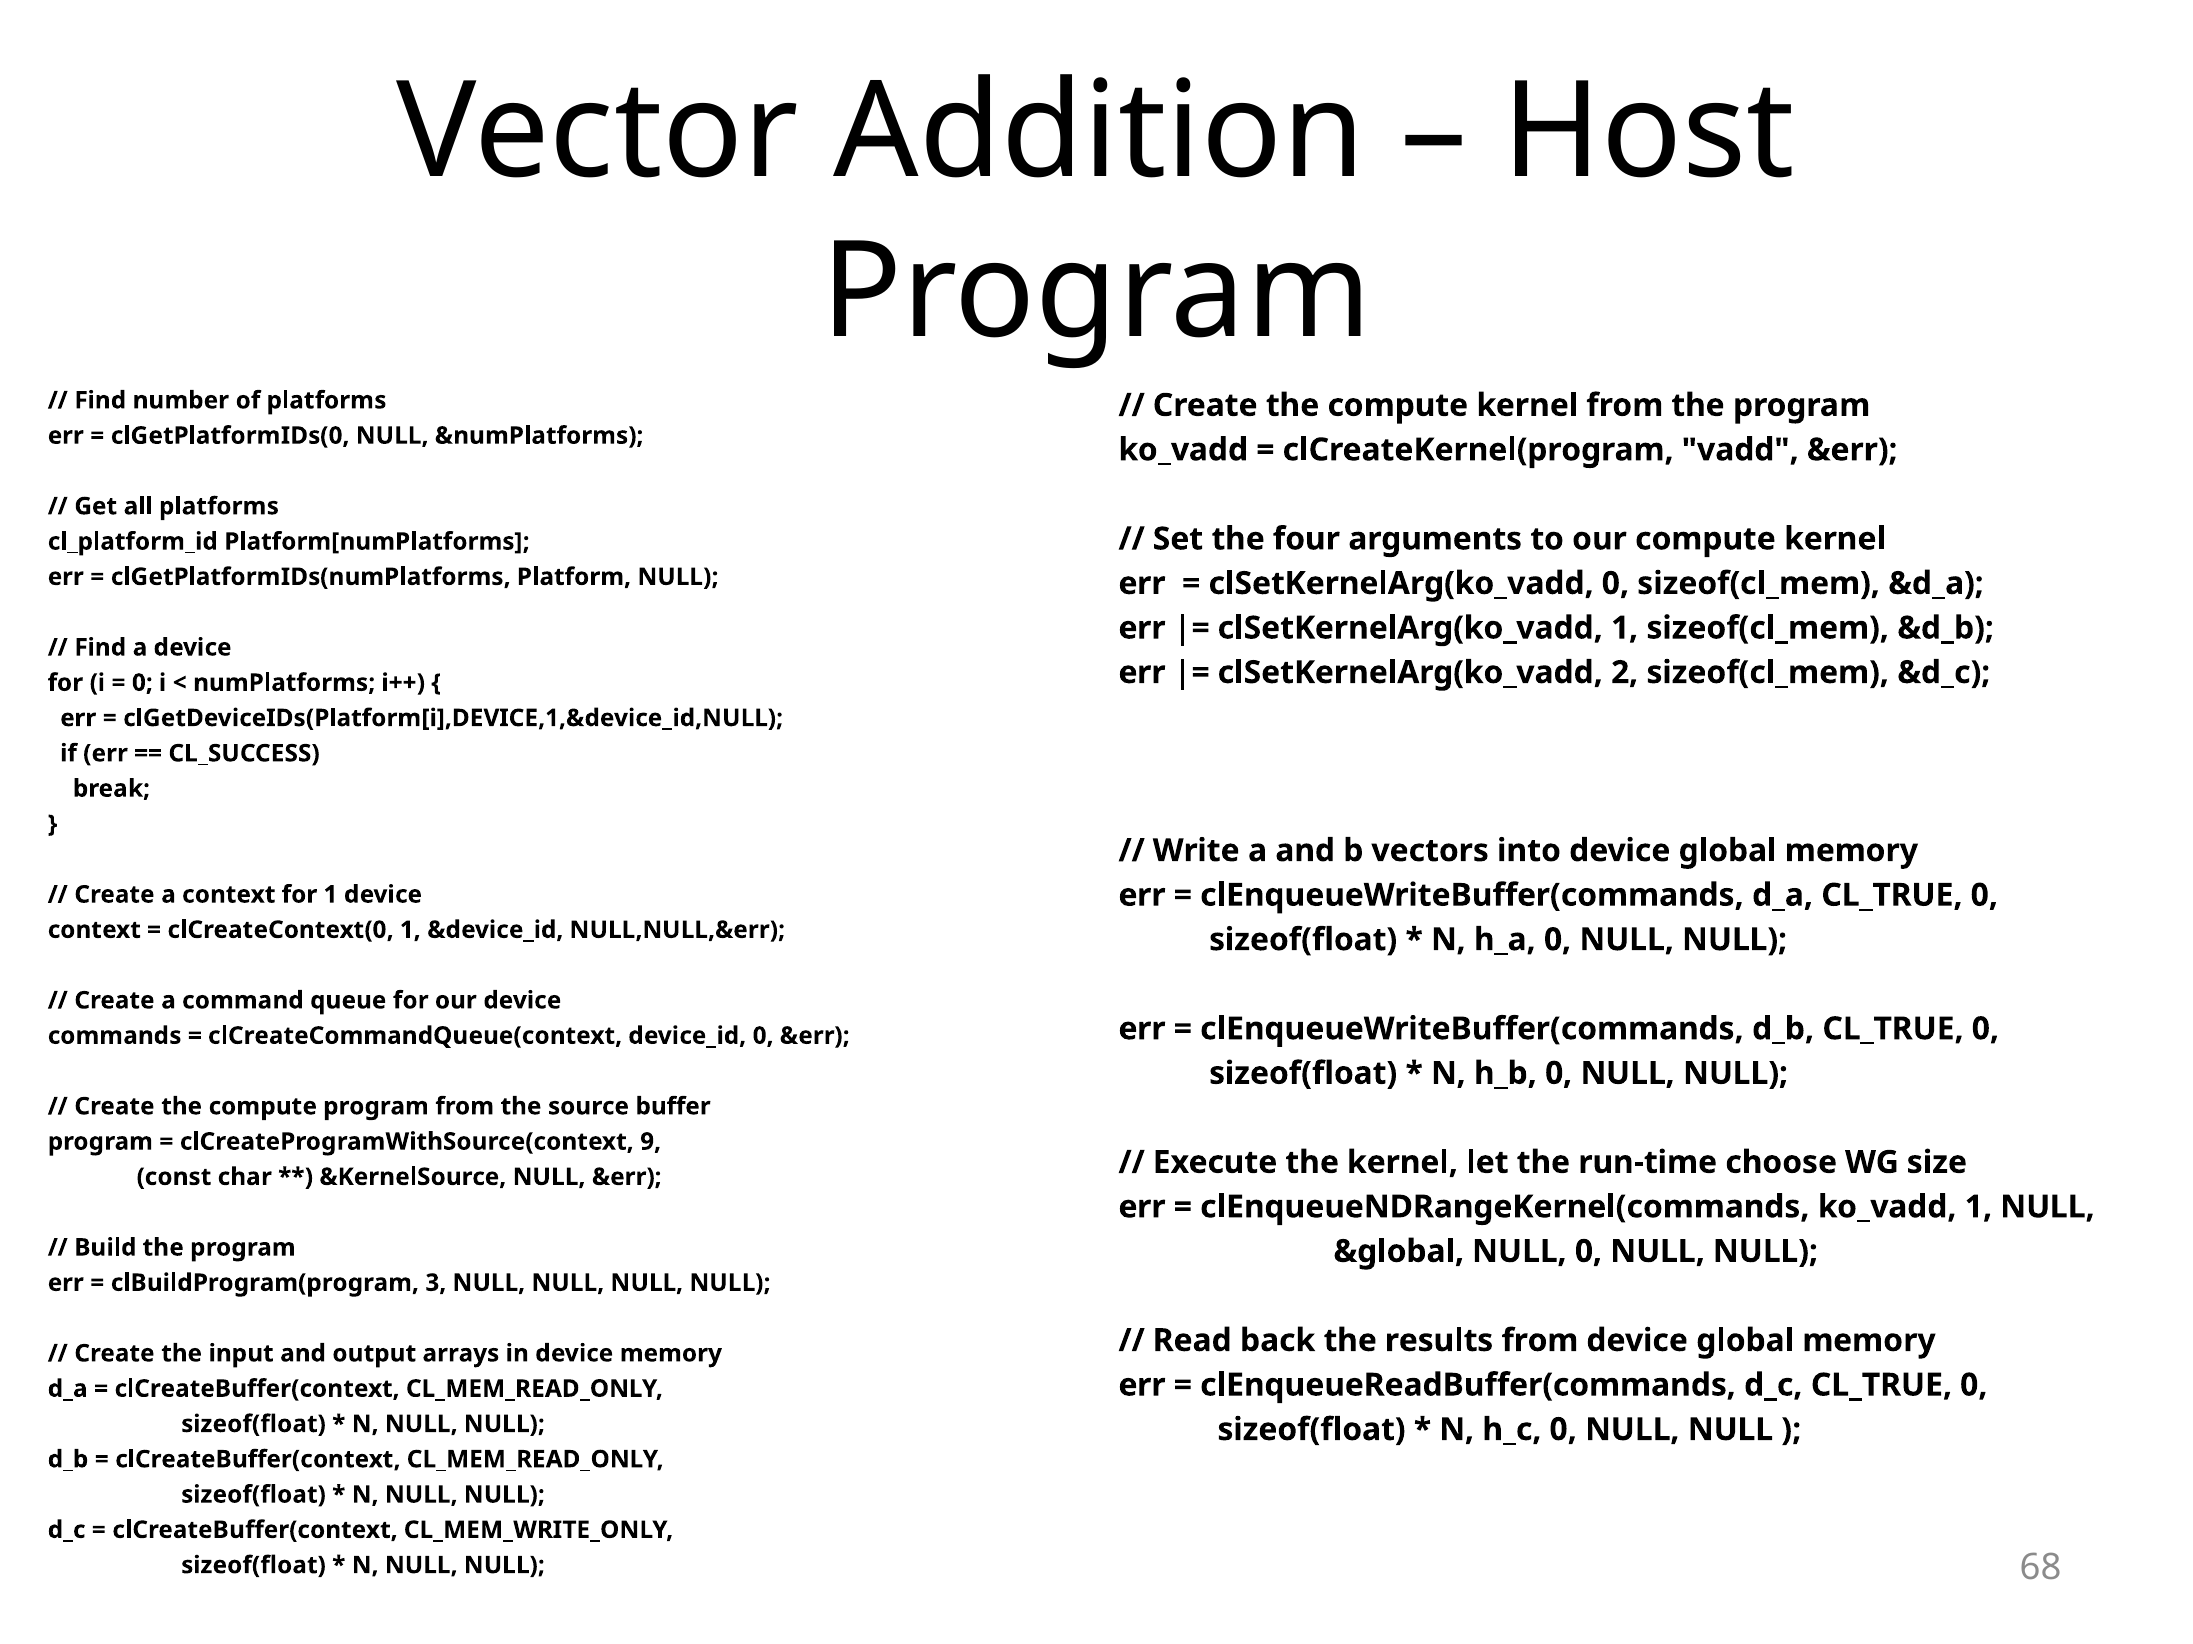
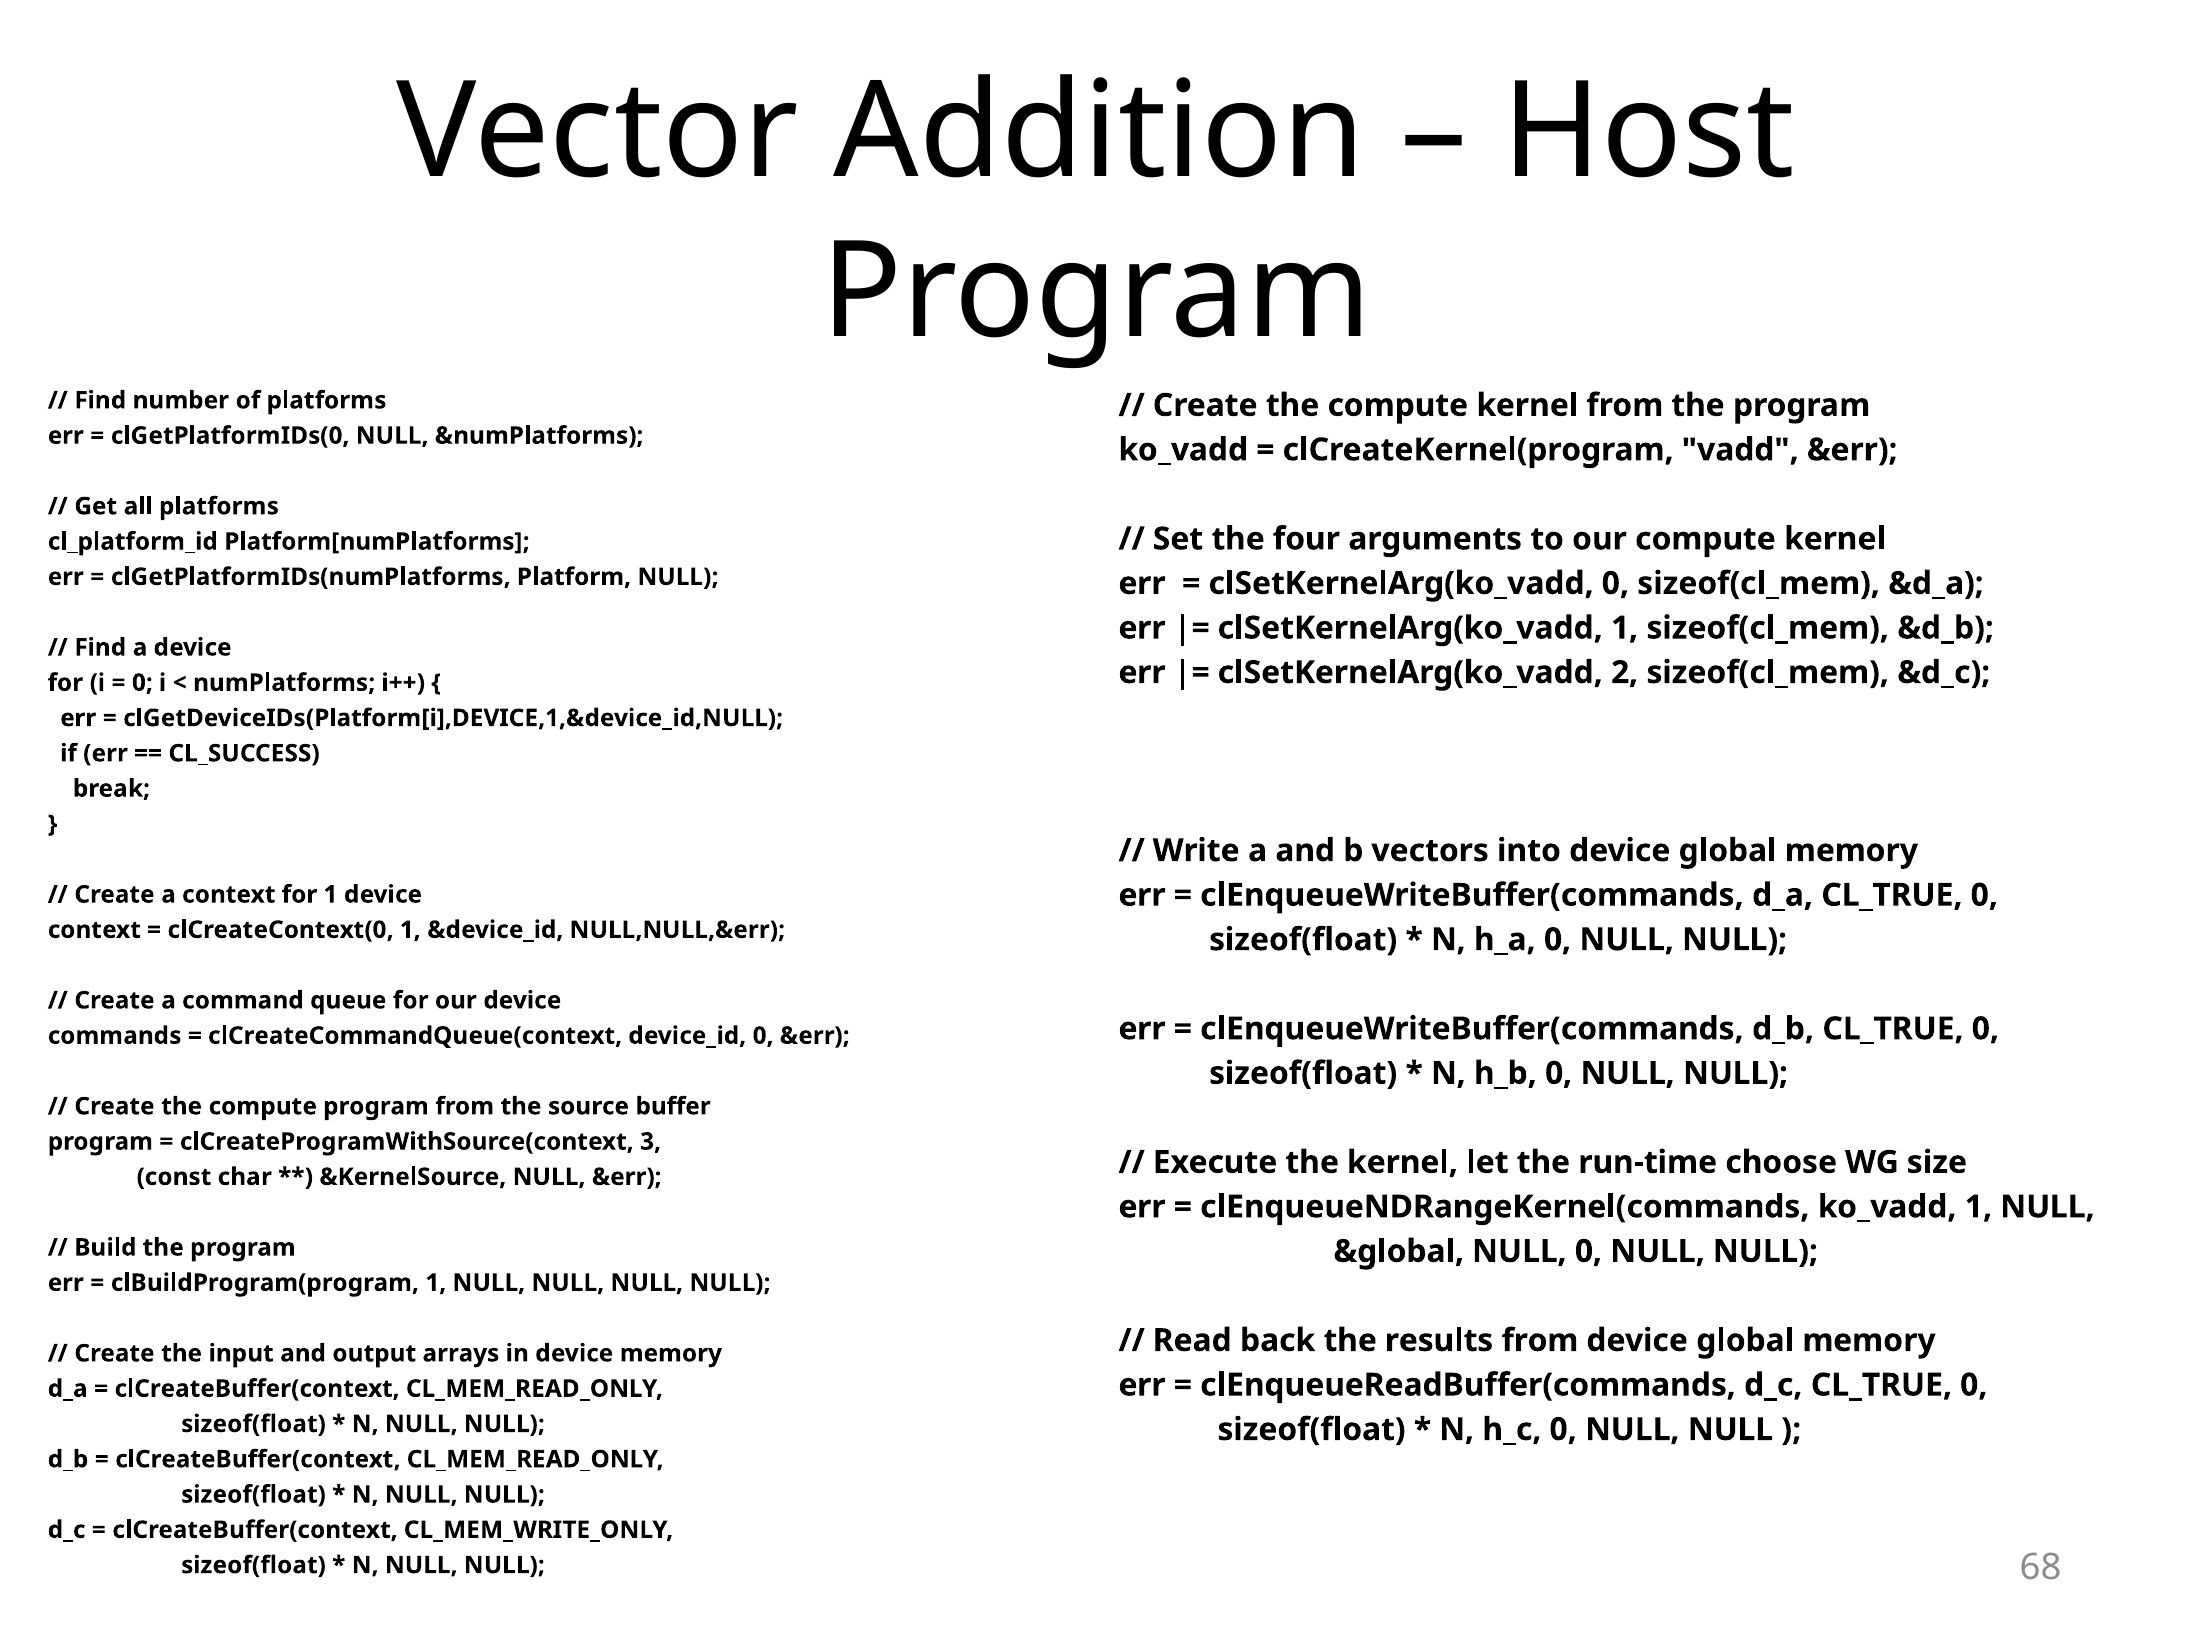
9: 9 -> 3 (651, 1142)
clBuildProgram(program 3: 3 -> 1 (436, 1283)
